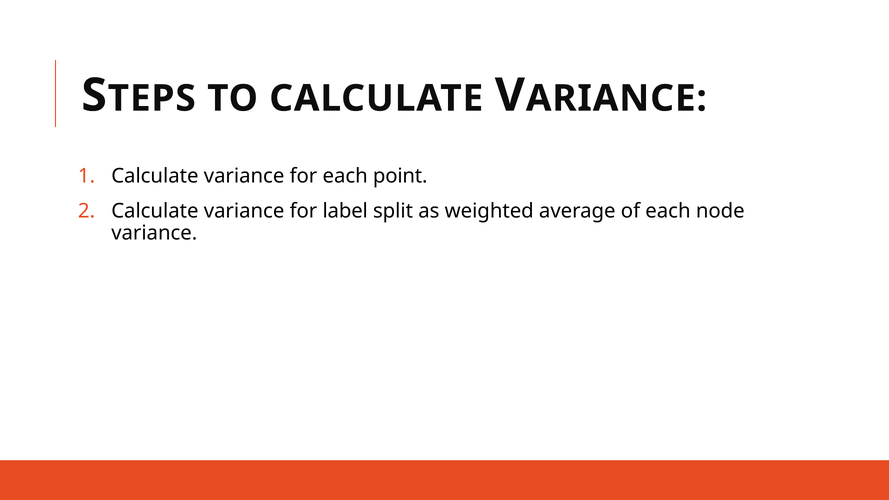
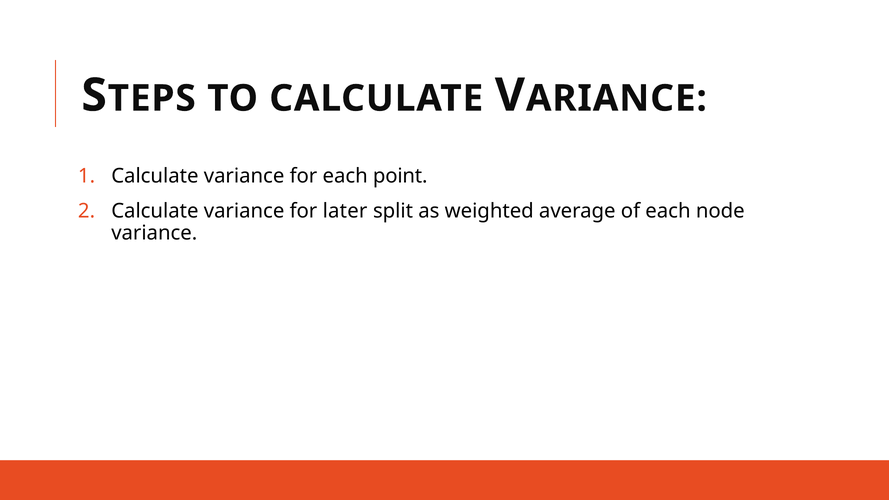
label: label -> later (345, 211)
